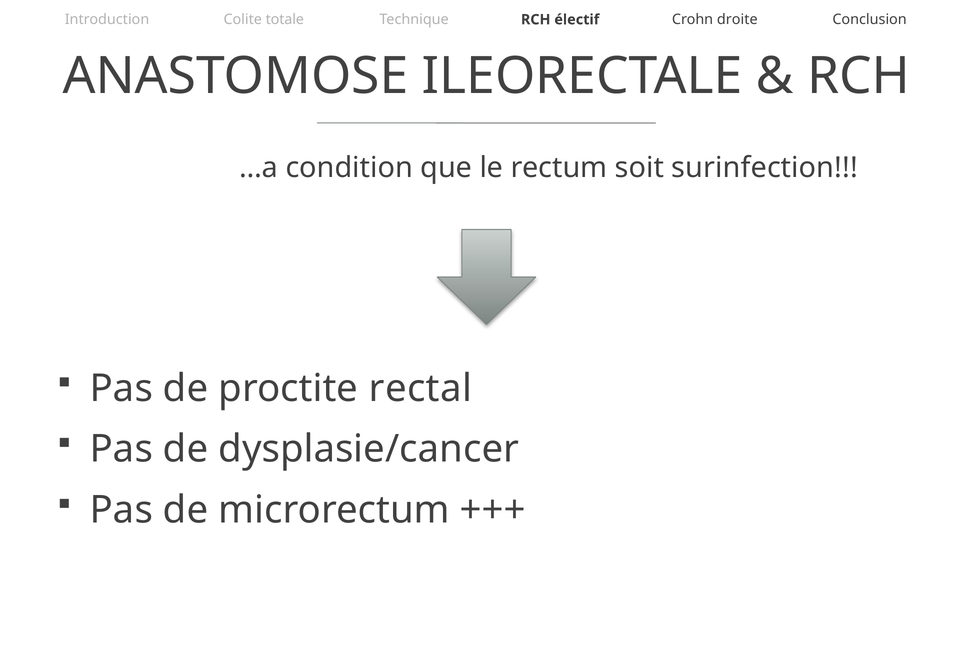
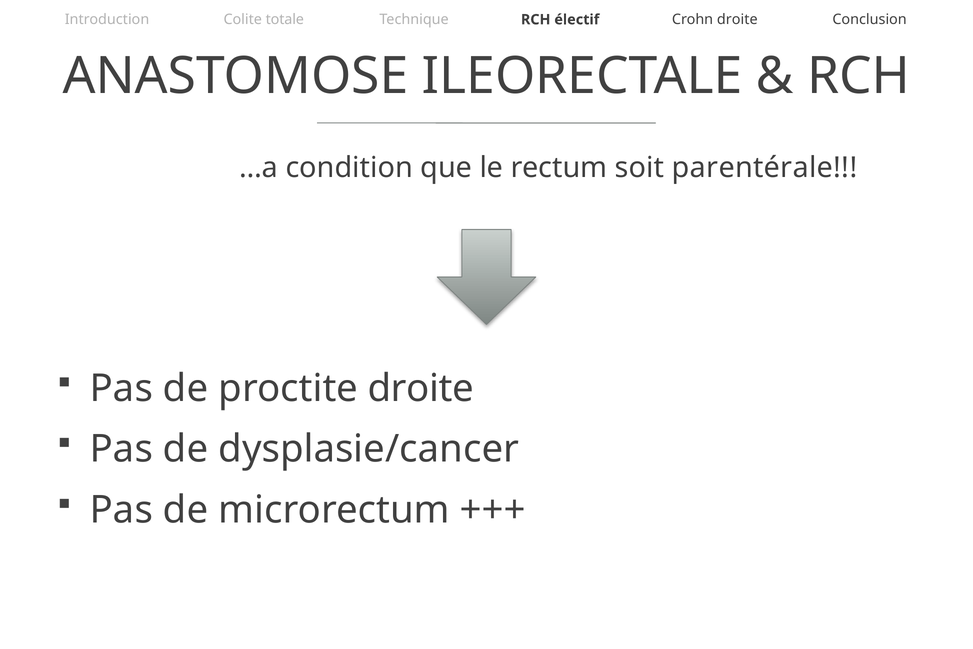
surinfection: surinfection -> parentérale (765, 167)
proctite rectal: rectal -> droite (421, 388)
